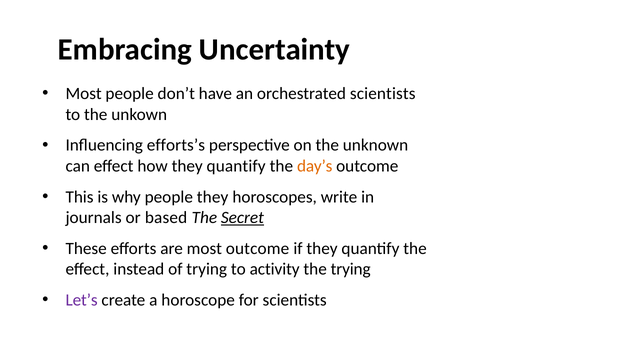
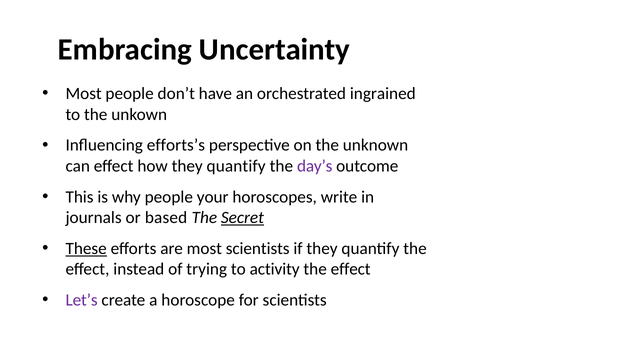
orchestrated scientists: scientists -> ingrained (383, 94)
day’s colour: orange -> purple (315, 166)
people they: they -> your (213, 197)
These underline: none -> present (86, 249)
most outcome: outcome -> scientists (258, 249)
trying: trying -> effect (351, 269)
